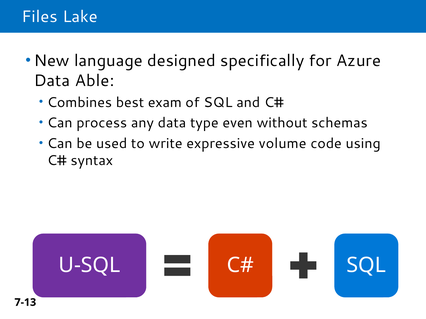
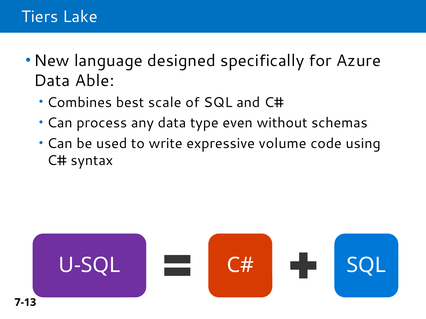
Files: Files -> Tiers (40, 17)
exam: exam -> scale (165, 103)
